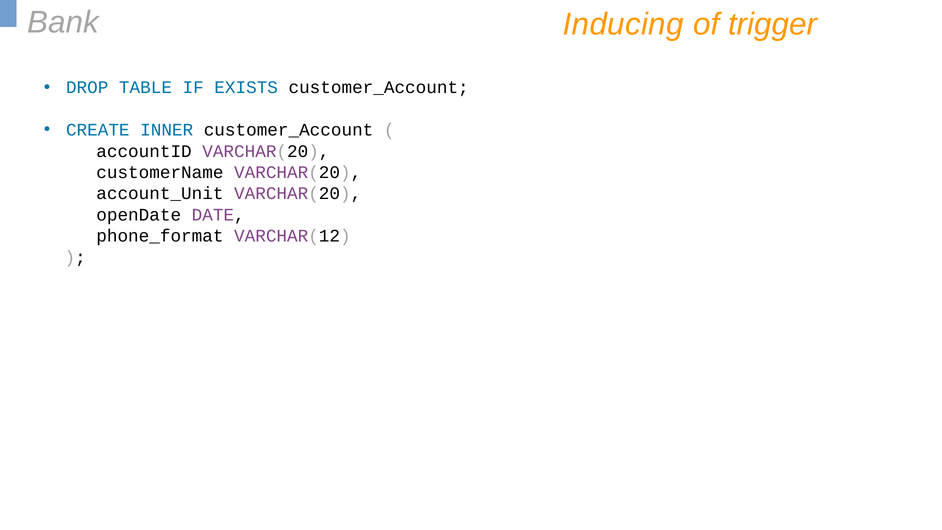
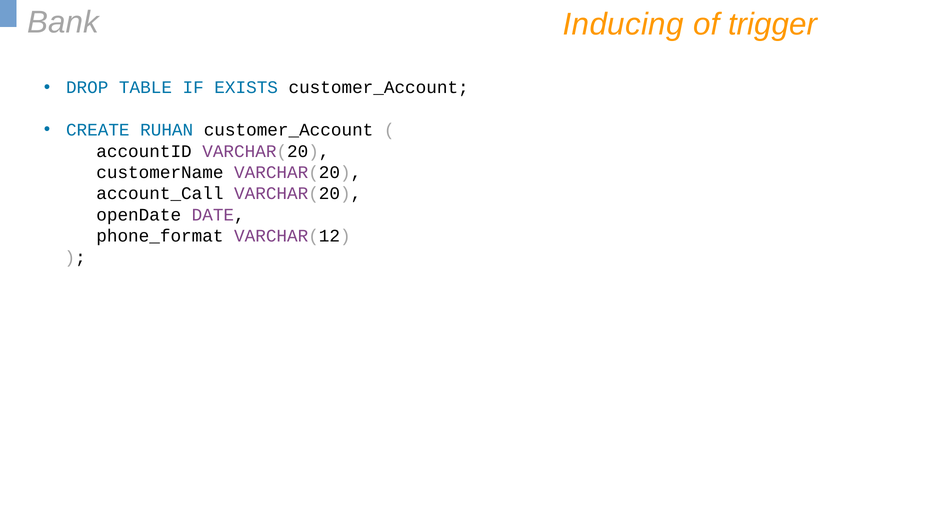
INNER: INNER -> RUHAN (167, 130)
account_Unit: account_Unit -> account_Call (160, 194)
